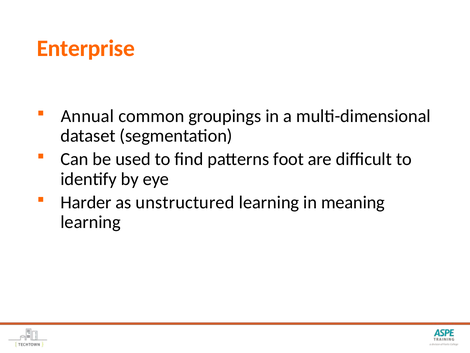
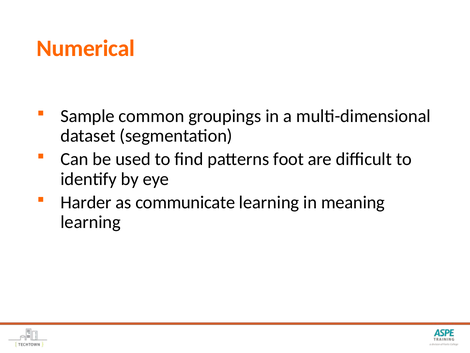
Enterprise: Enterprise -> Numerical (86, 48)
Annual: Annual -> Sample (88, 116)
unstructured: unstructured -> communicate (185, 202)
